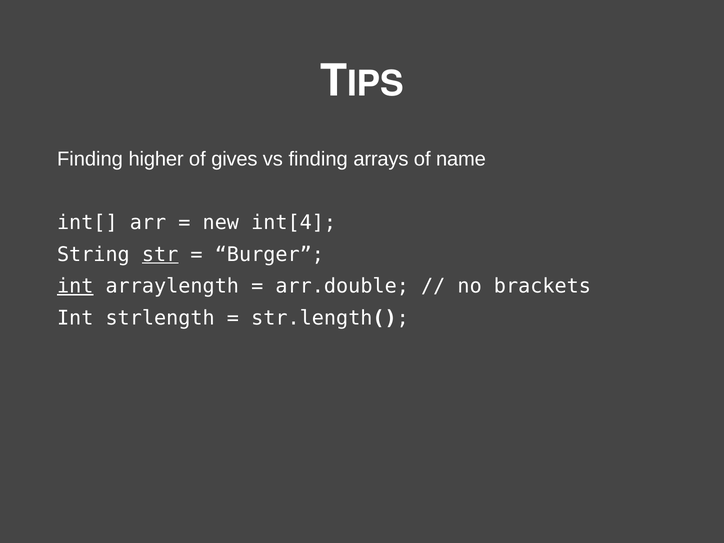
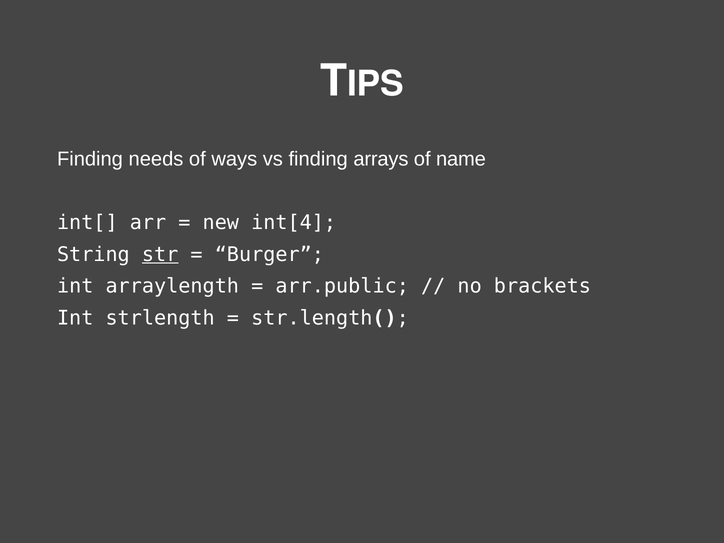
higher: higher -> needs (156, 159)
gives: gives -> ways (234, 159)
int underline: present -> none (75, 286)
arr.double: arr.double -> arr.public (342, 286)
